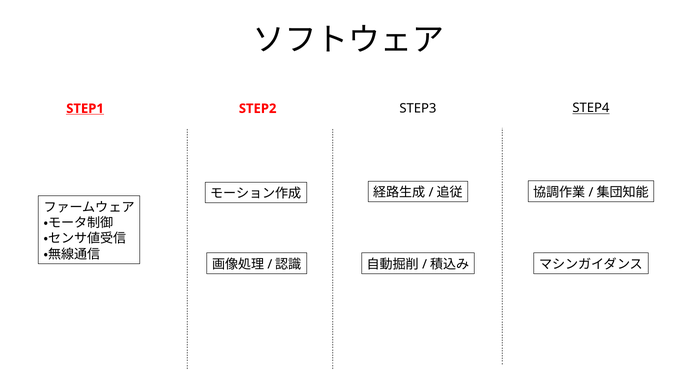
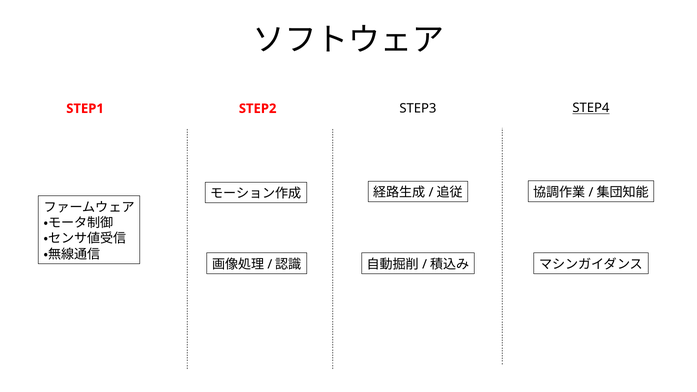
STEP1 underline: present -> none (85, 109)
